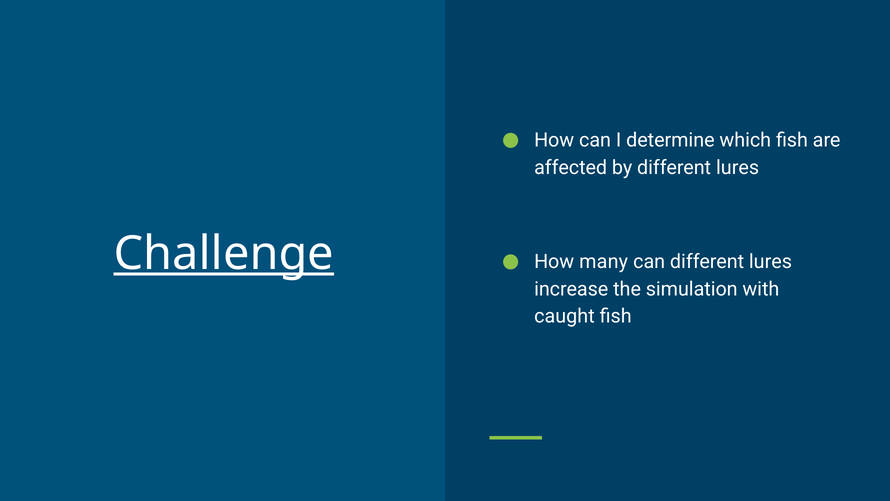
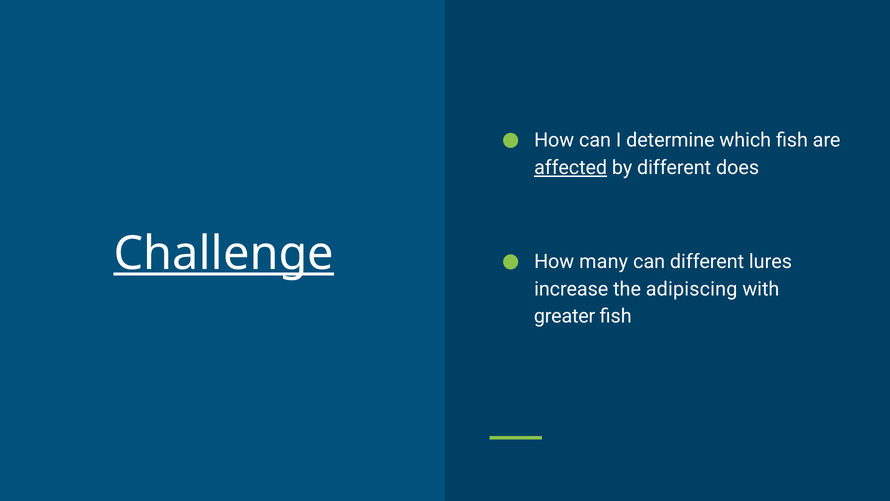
affected underline: none -> present (571, 168)
by different lures: lures -> does (738, 168)
simulation: simulation -> adipiscing (692, 289)
caught: caught -> greater (565, 316)
